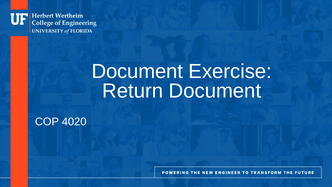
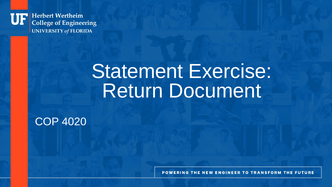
Document: Document -> Statement (137, 71)
